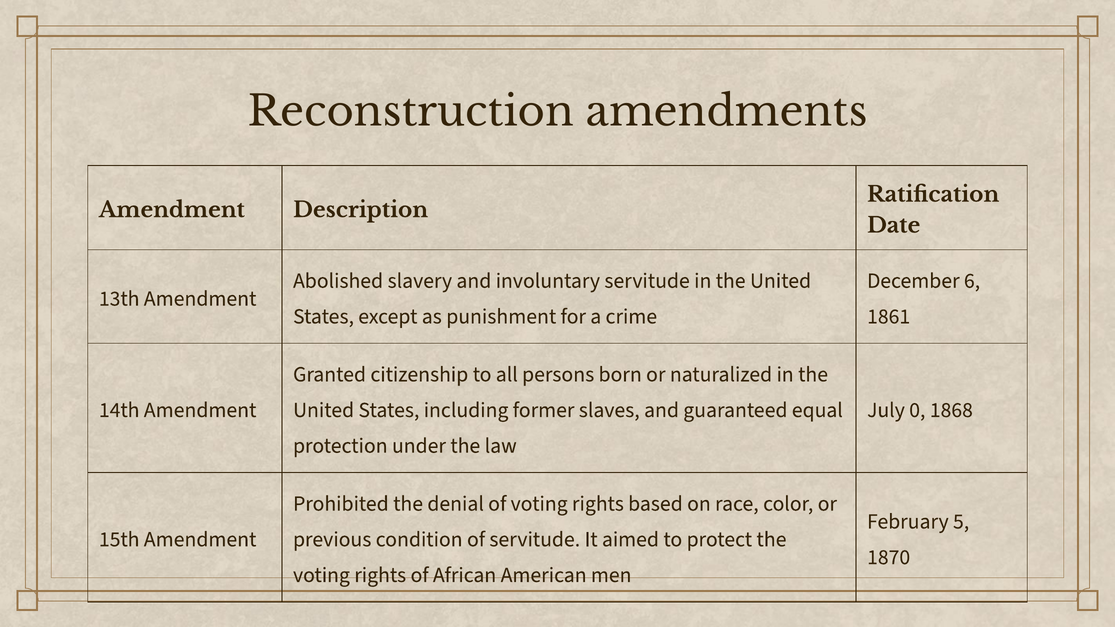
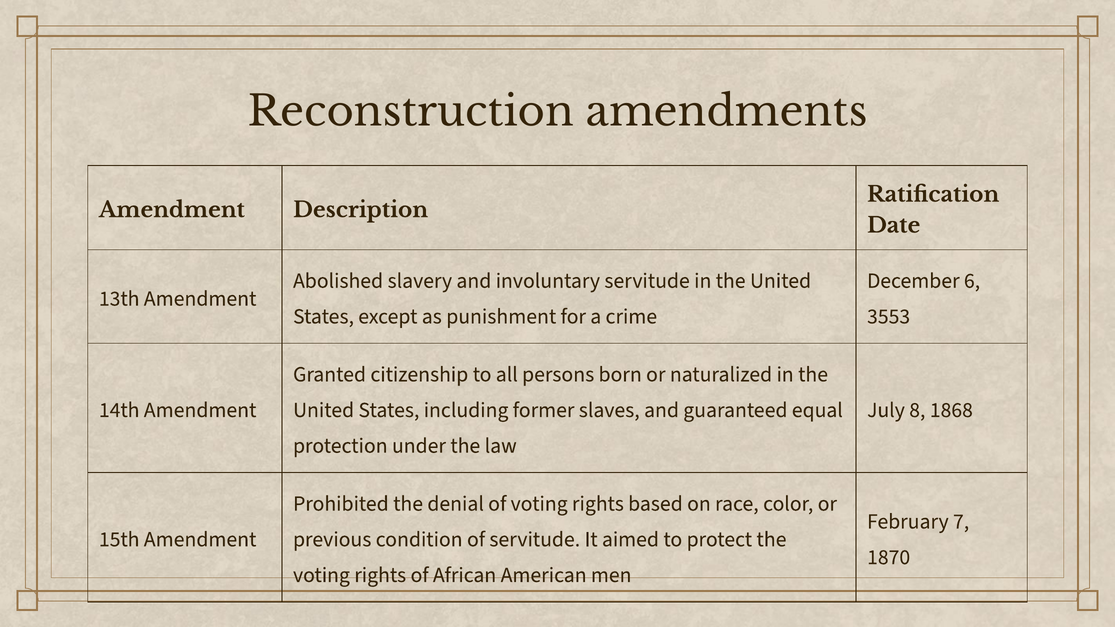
1861: 1861 -> 3553 (889, 316)
0: 0 -> 8 (917, 410)
5: 5 -> 7 (961, 522)
